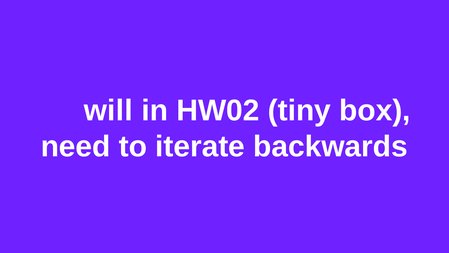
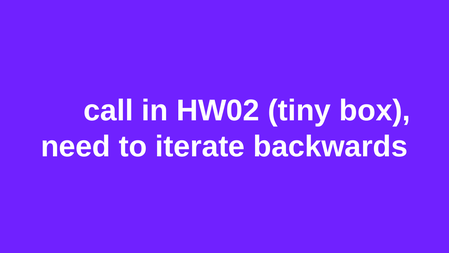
will: will -> call (108, 110)
